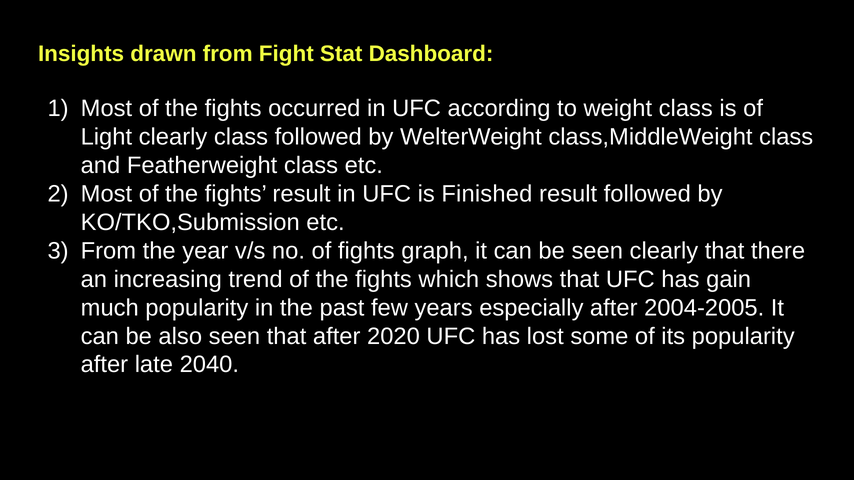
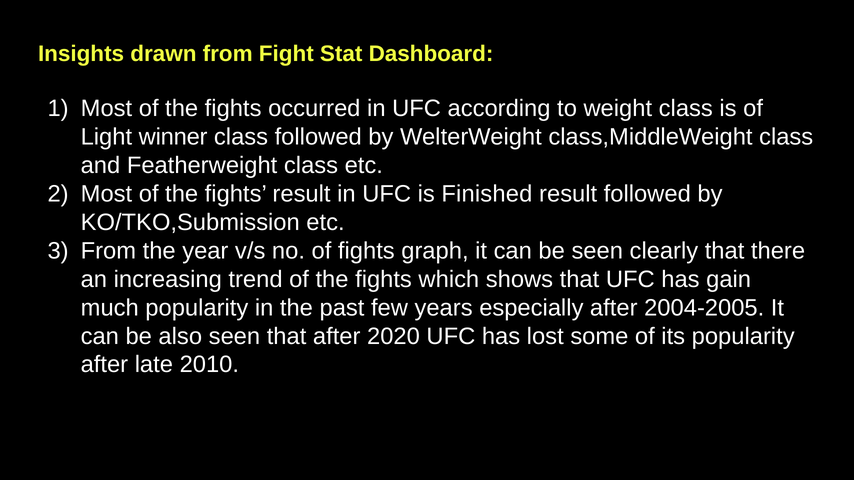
Light clearly: clearly -> winner (173, 137)
2040: 2040 -> 2010 (209, 365)
